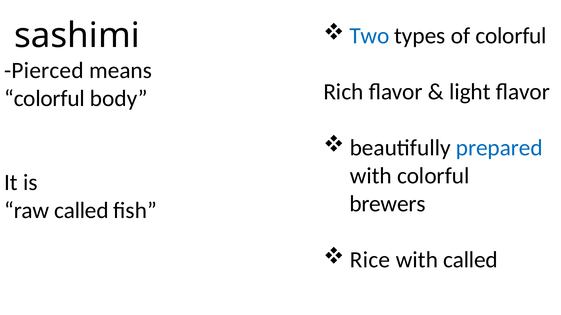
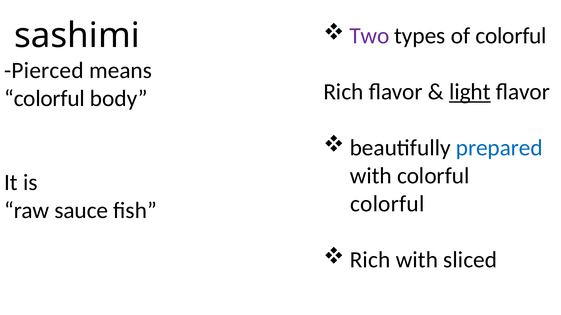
Two colour: blue -> purple (369, 36)
light underline: none -> present (470, 92)
brewers: brewers -> colorful (387, 204)
raw called: called -> sauce (81, 211)
Rice: Rice -> Rich (370, 260)
with called: called -> sliced (470, 260)
